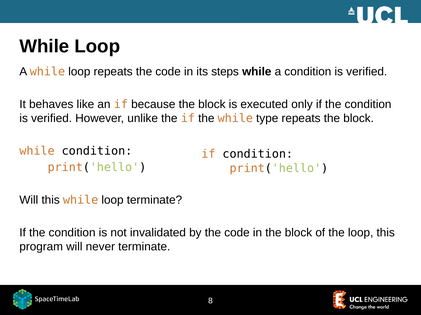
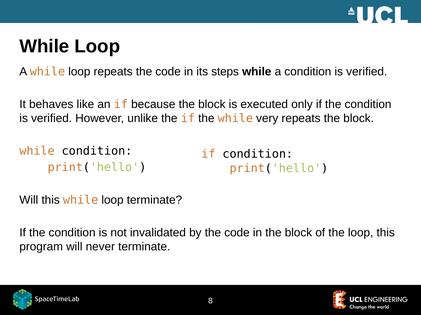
type: type -> very (267, 118)
